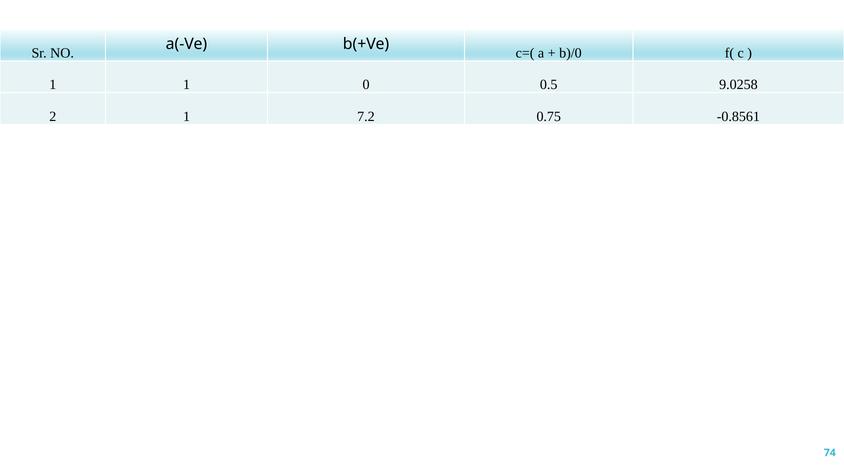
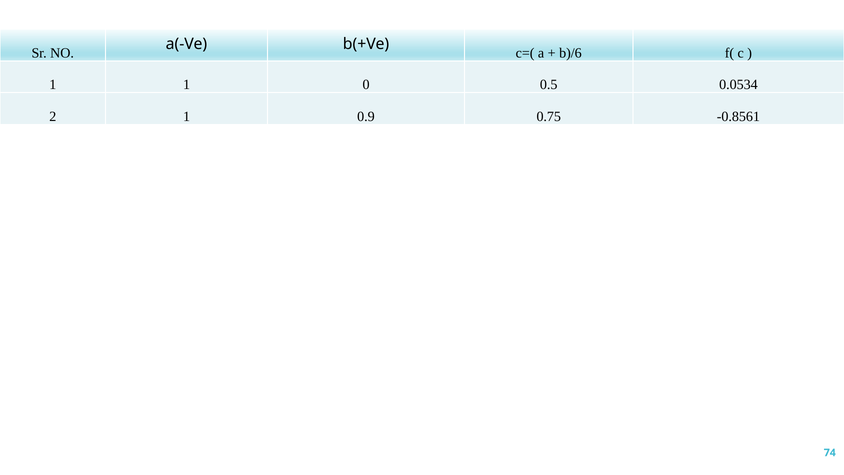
b)/0: b)/0 -> b)/6 (570, 53)
9.0258: 9.0258 -> 0.0534 (738, 85)
7.2: 7.2 -> 0.9 (366, 116)
